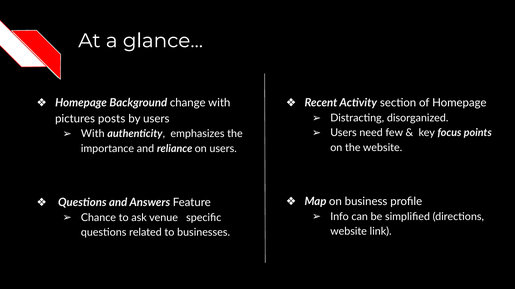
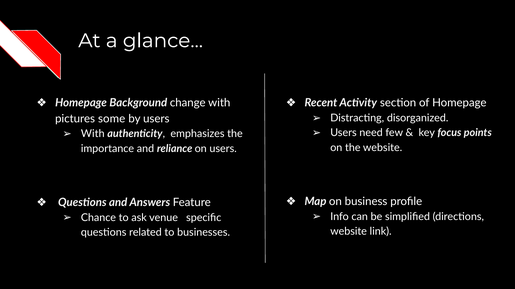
posts: posts -> some (112, 119)
